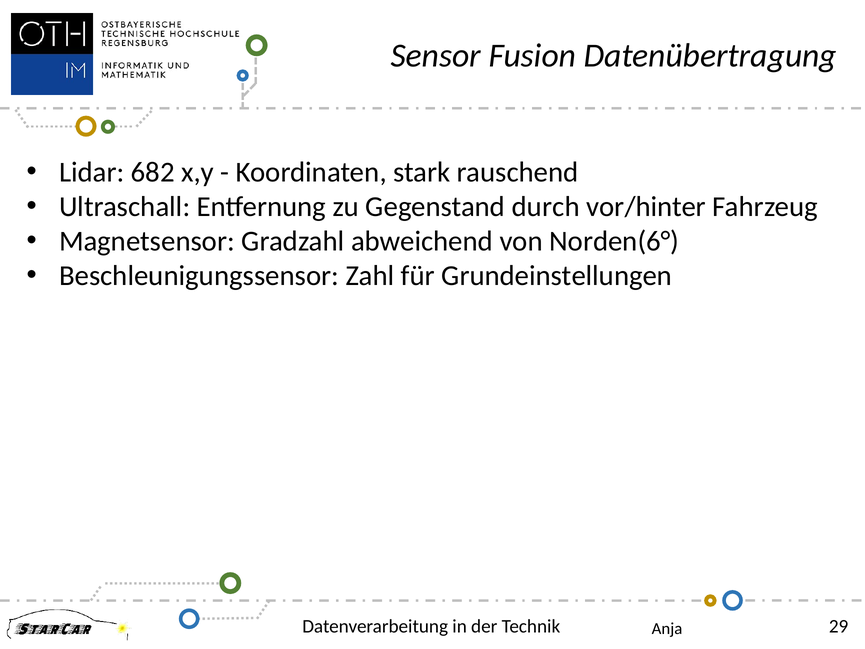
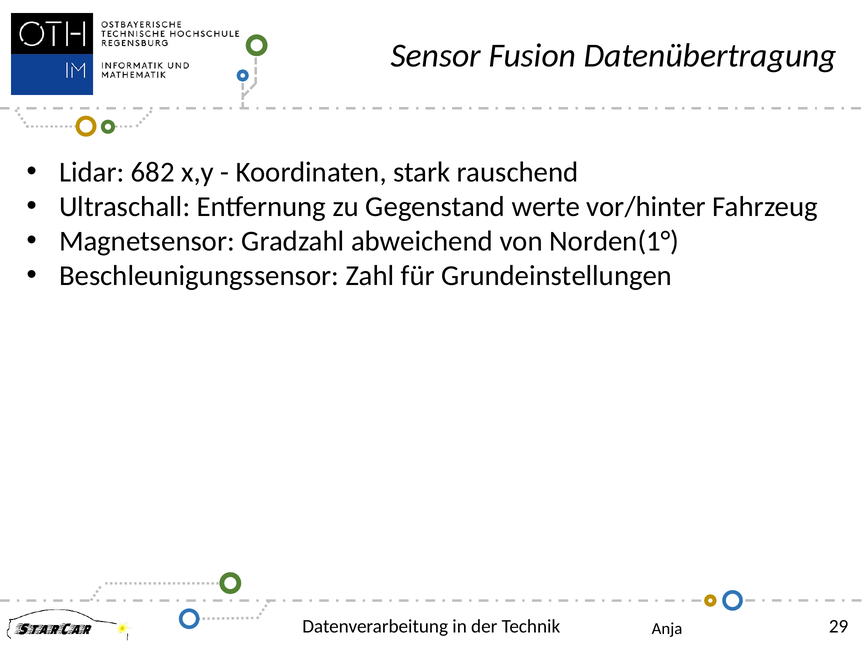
durch: durch -> werte (546, 207)
Norden(6°: Norden(6° -> Norden(1° (614, 241)
